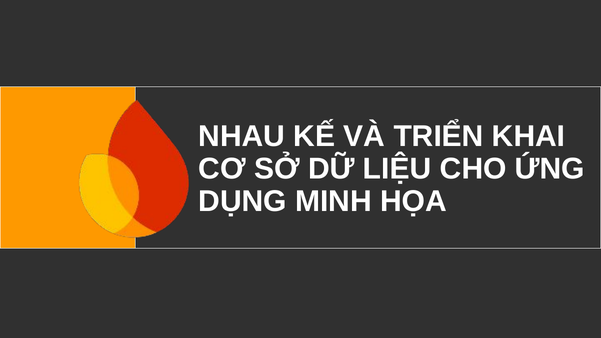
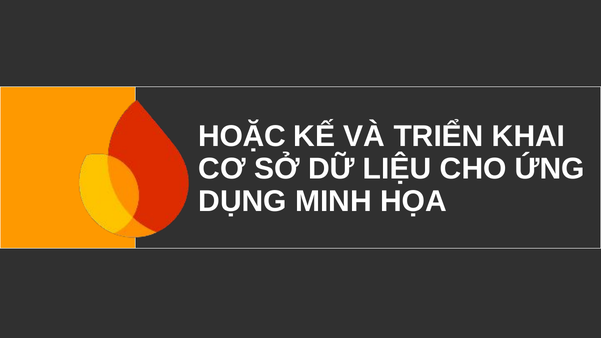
NHAU: NHAU -> HOẶC (242, 136)
